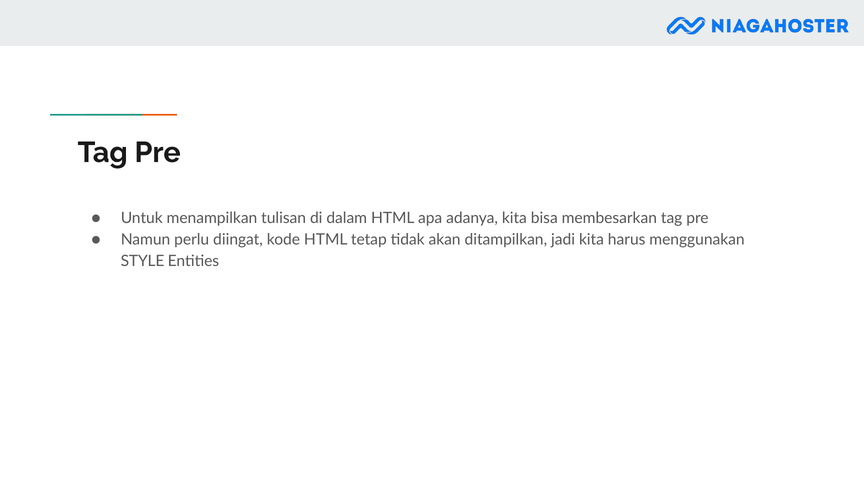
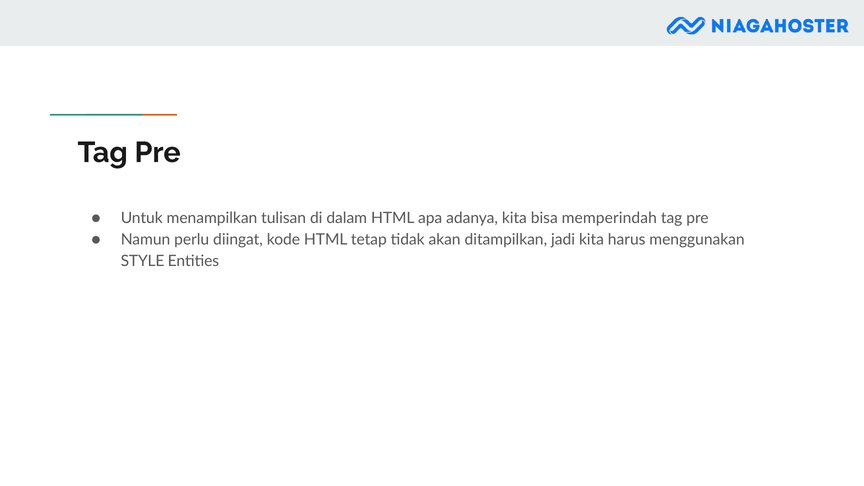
membesarkan: membesarkan -> memperindah (609, 218)
